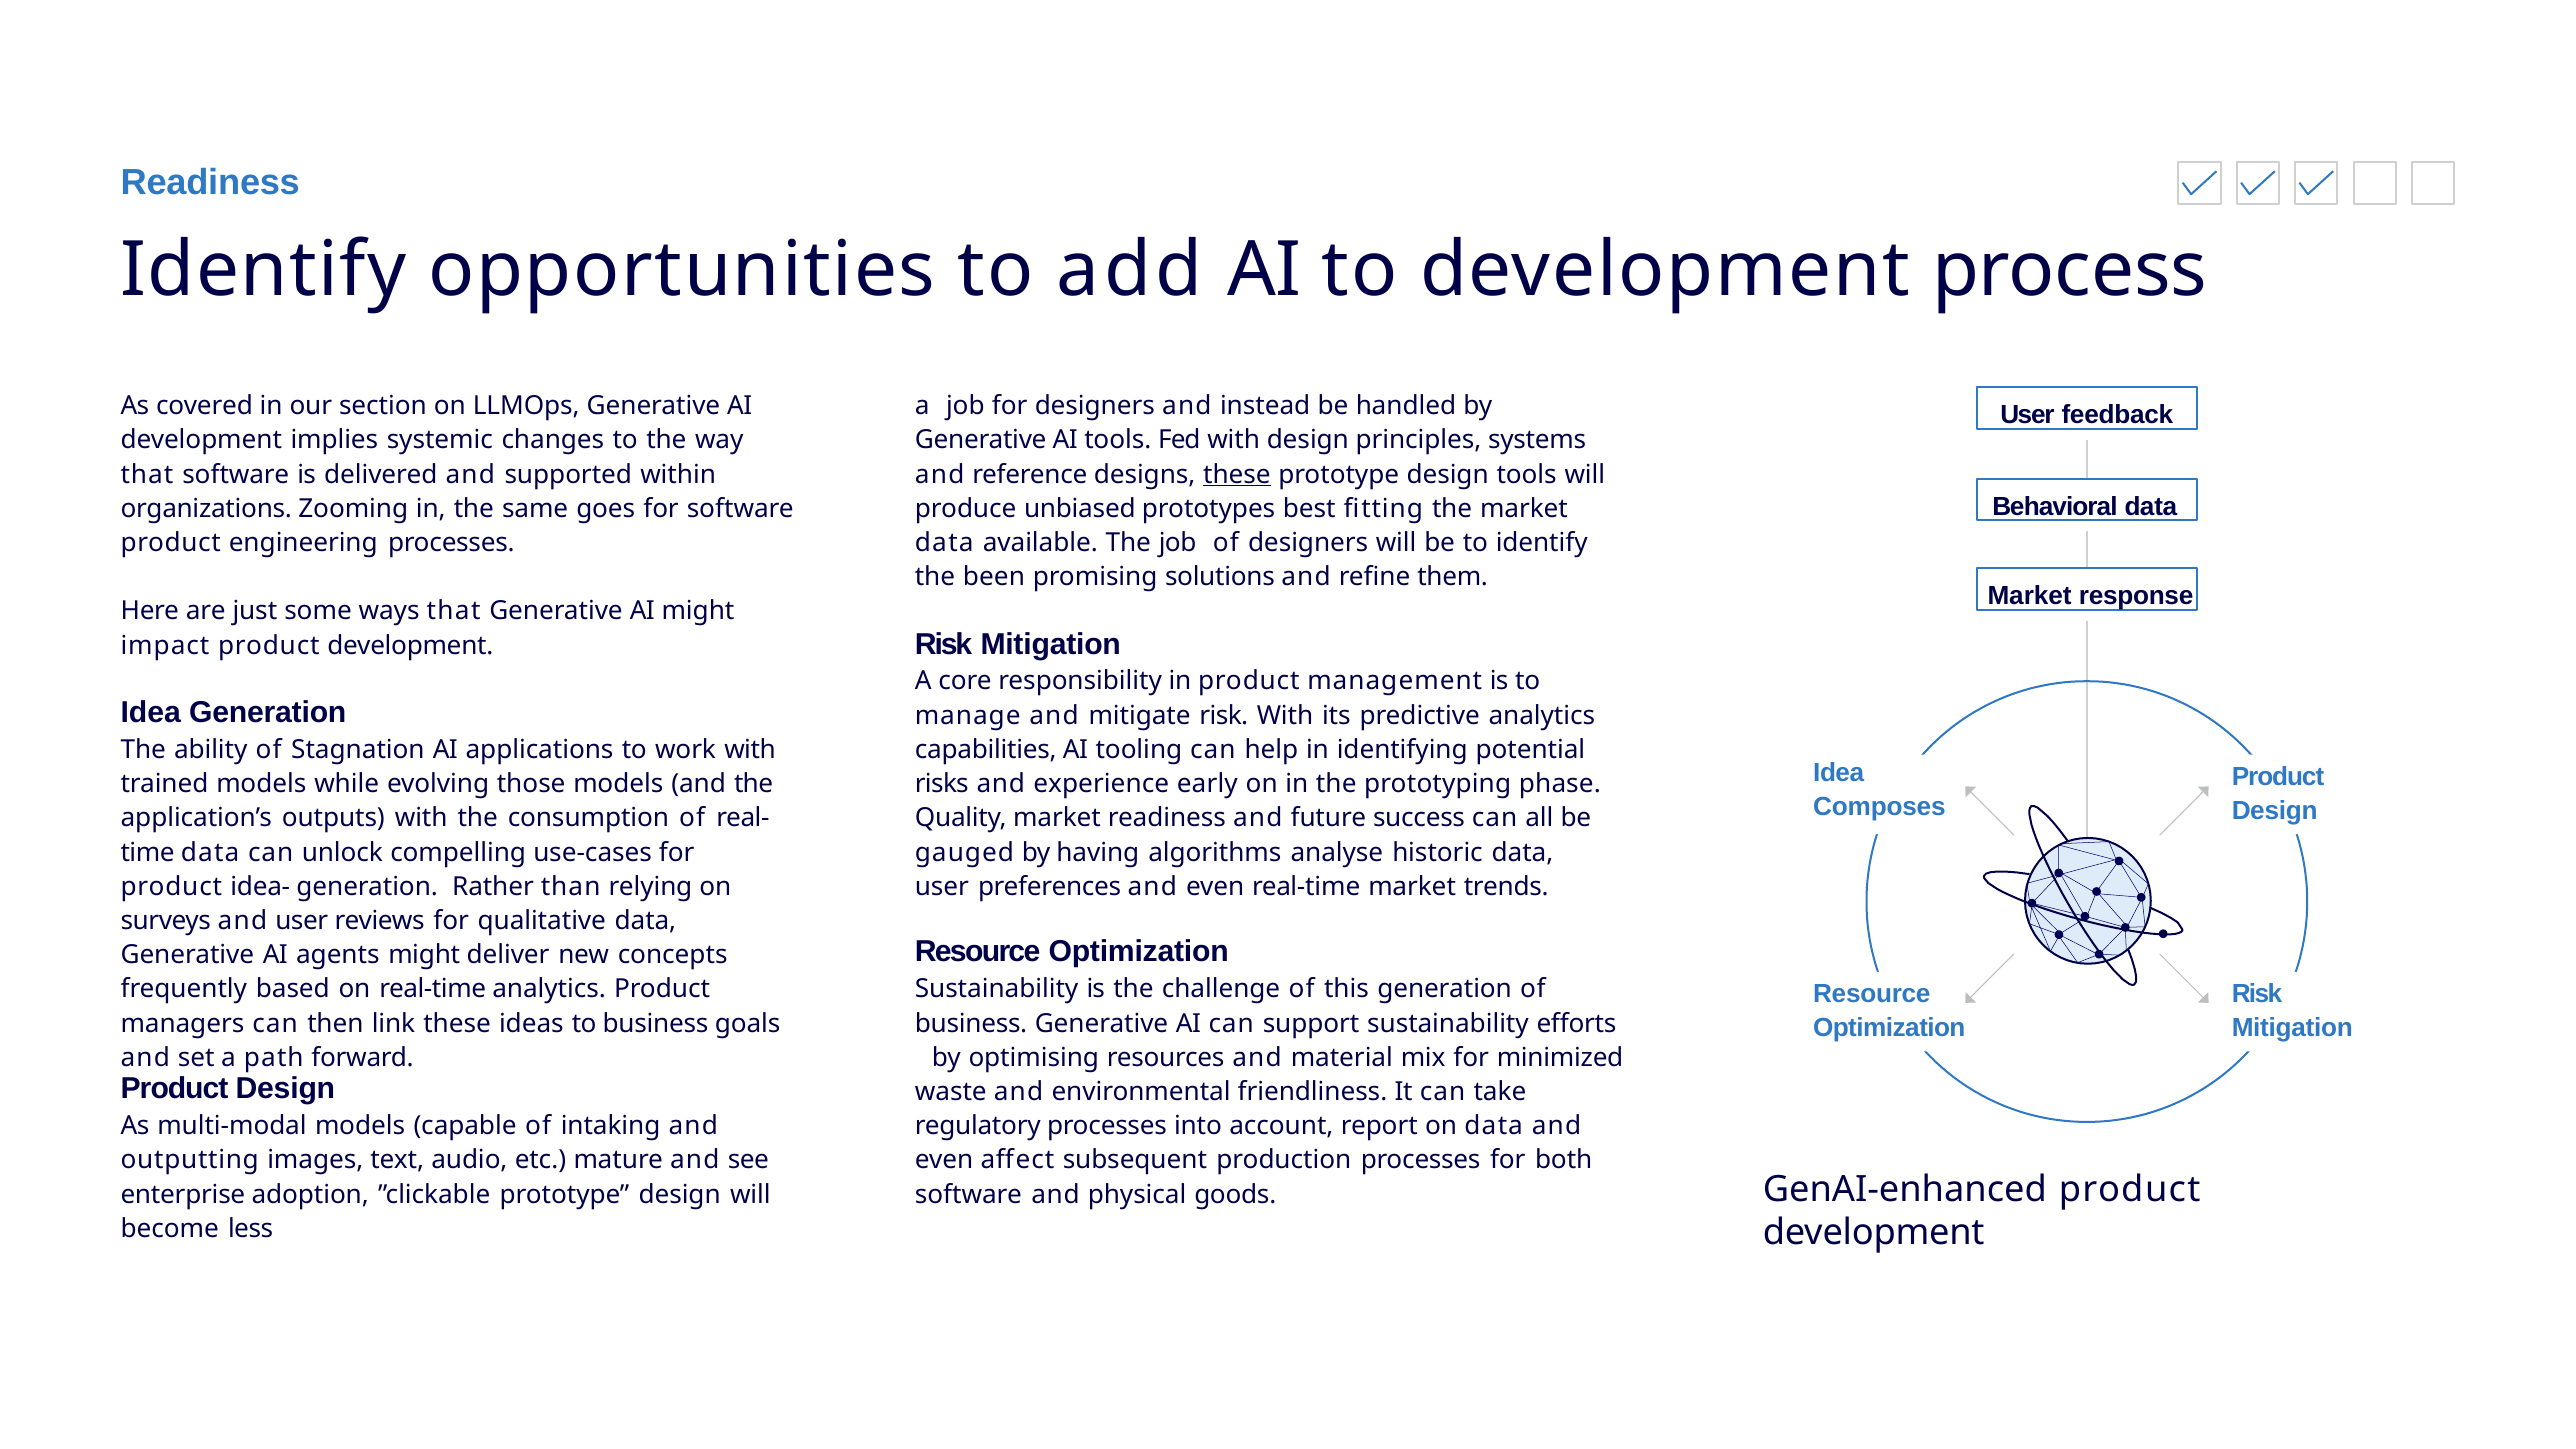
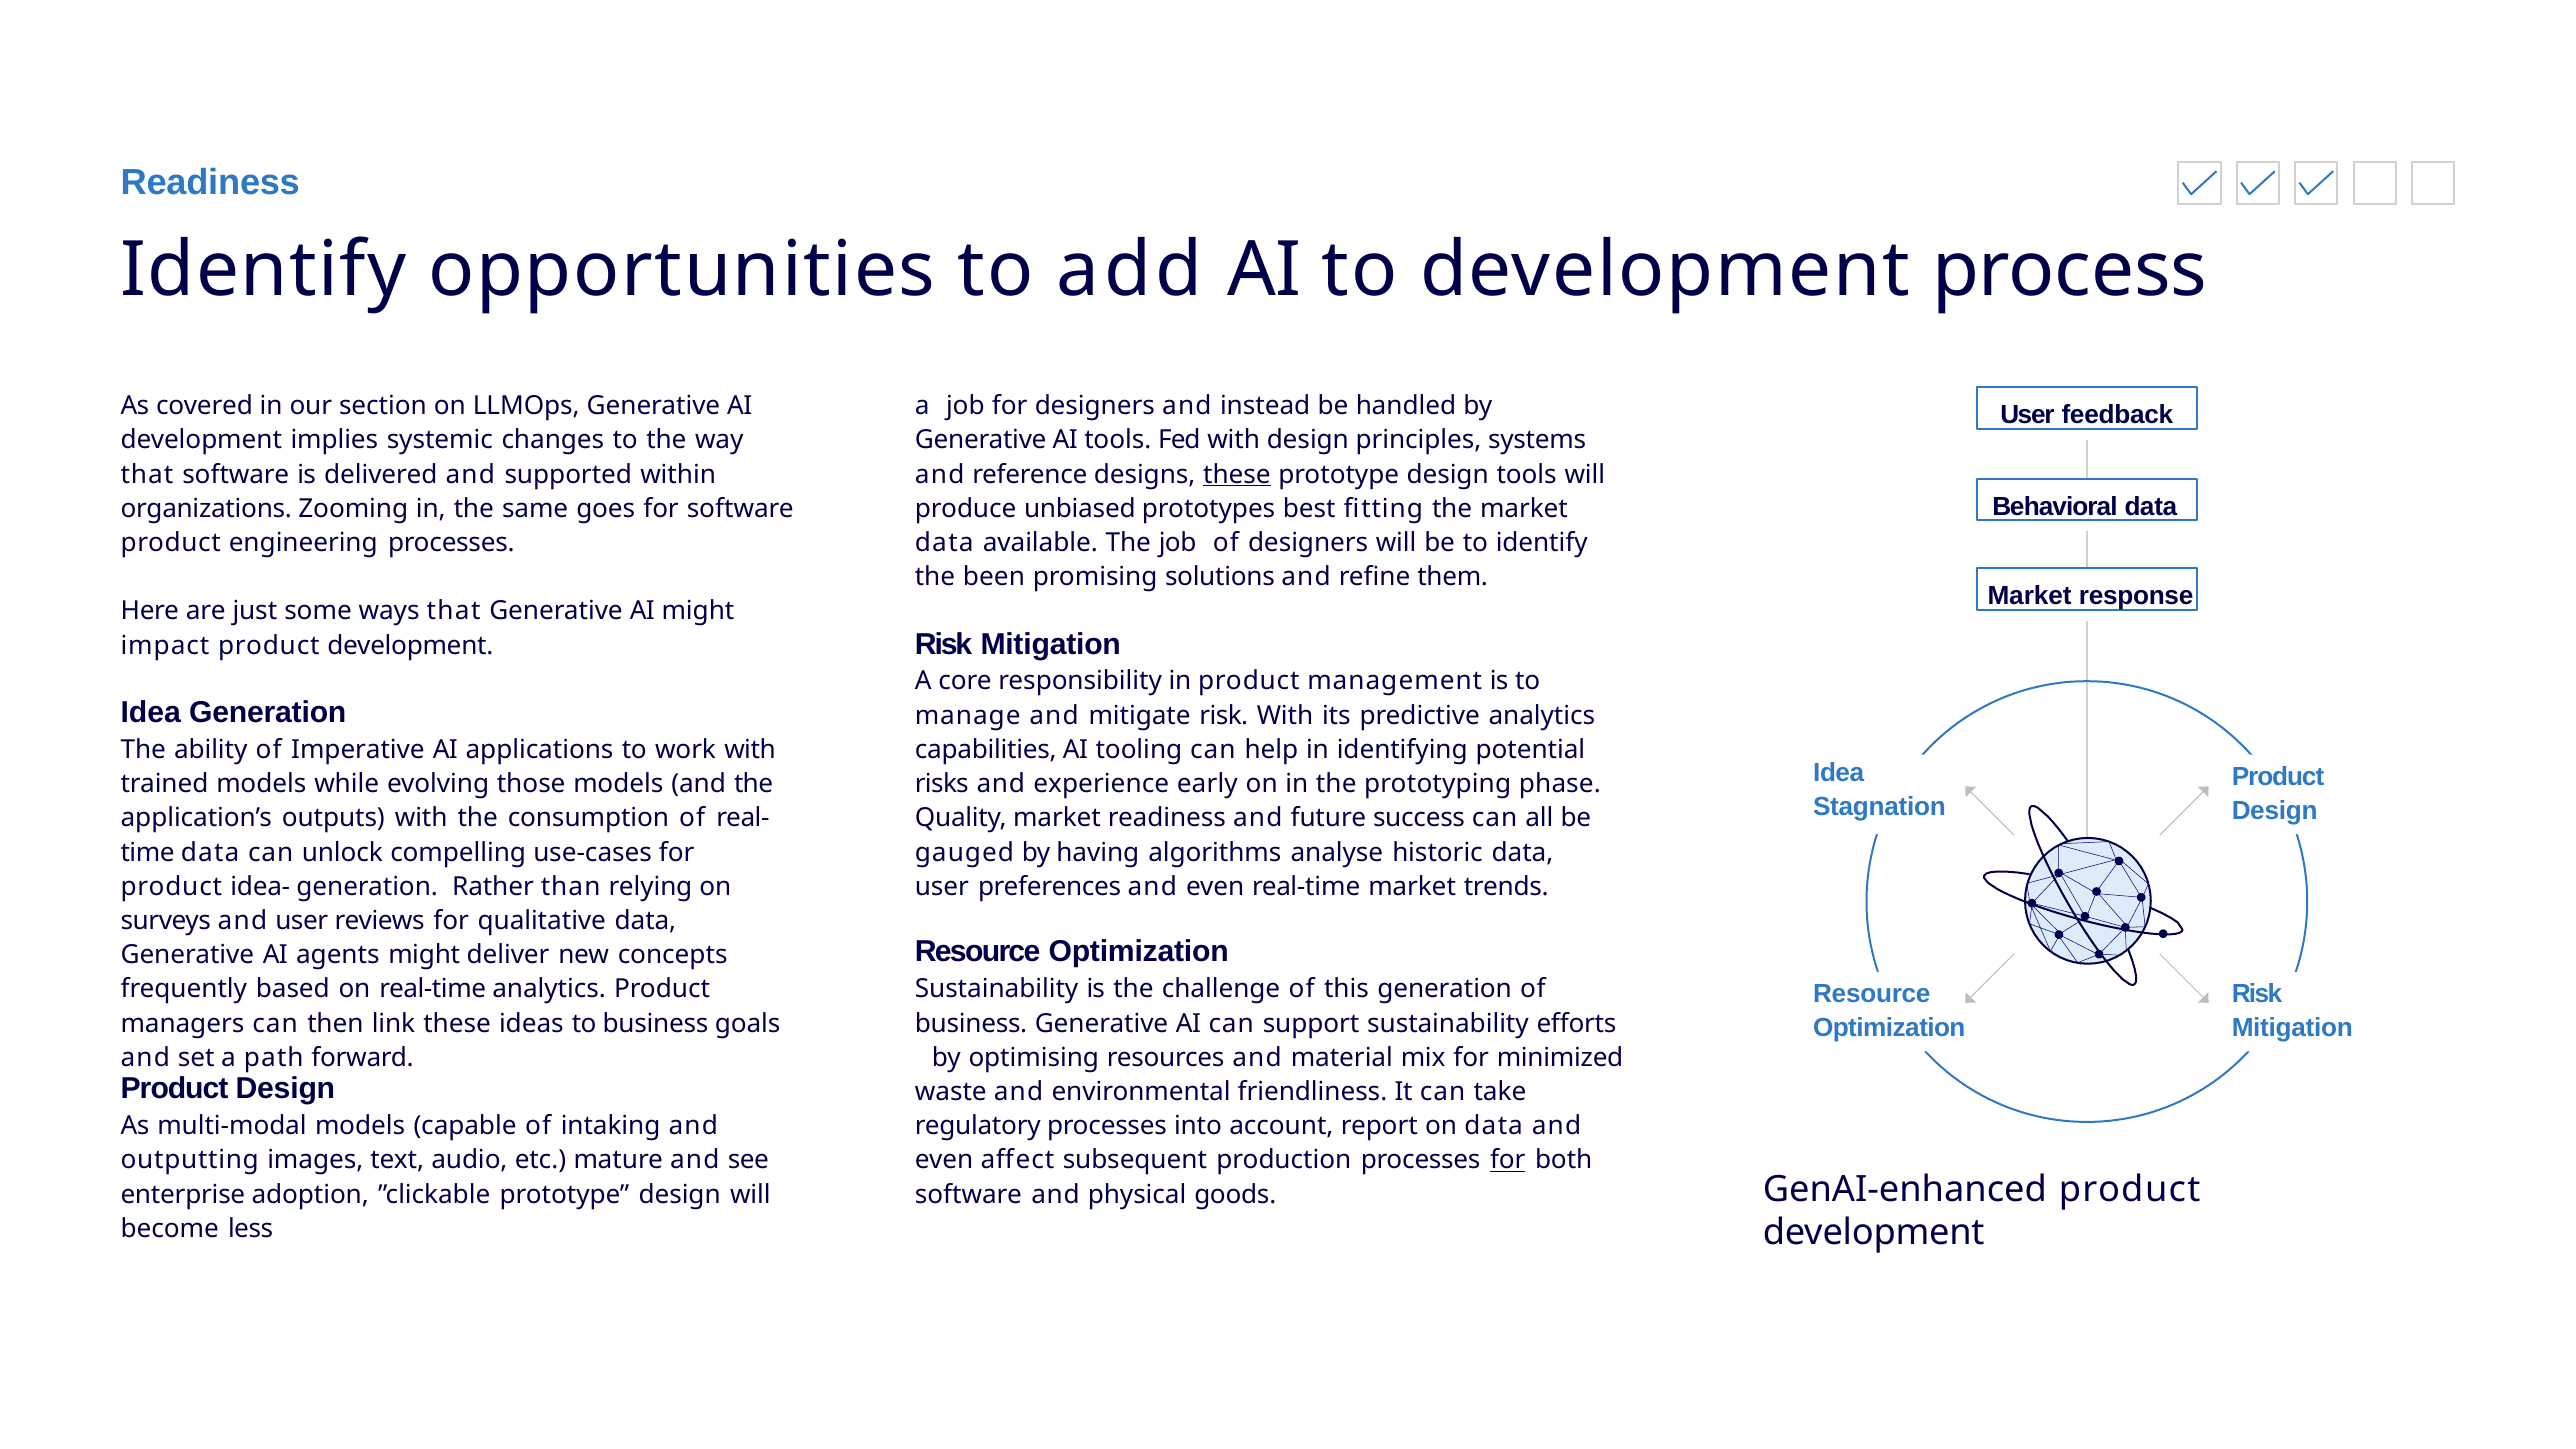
Stagnation: Stagnation -> Imperative (358, 750)
Composes: Composes -> Stagnation (1879, 807)
for underline: none -> present (1508, 1160)
